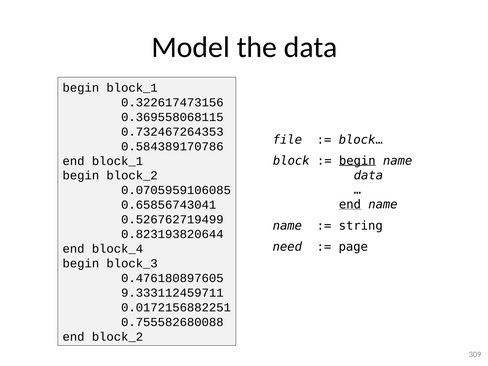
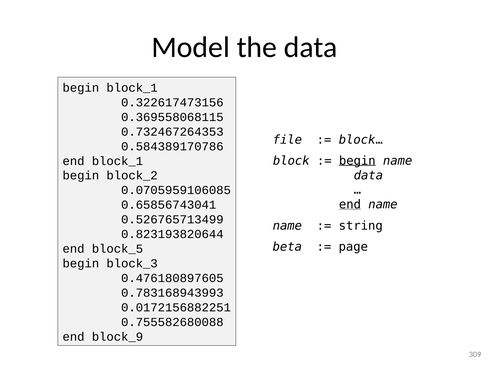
0.526762719499: 0.526762719499 -> 0.526765713499 (172, 220)
need: need -> beta (287, 247)
block_4: block_4 -> block_5 (117, 249)
9.333112459711: 9.333112459711 -> 0.783168943993 (172, 293)
end block_2: block_2 -> block_9 (117, 337)
